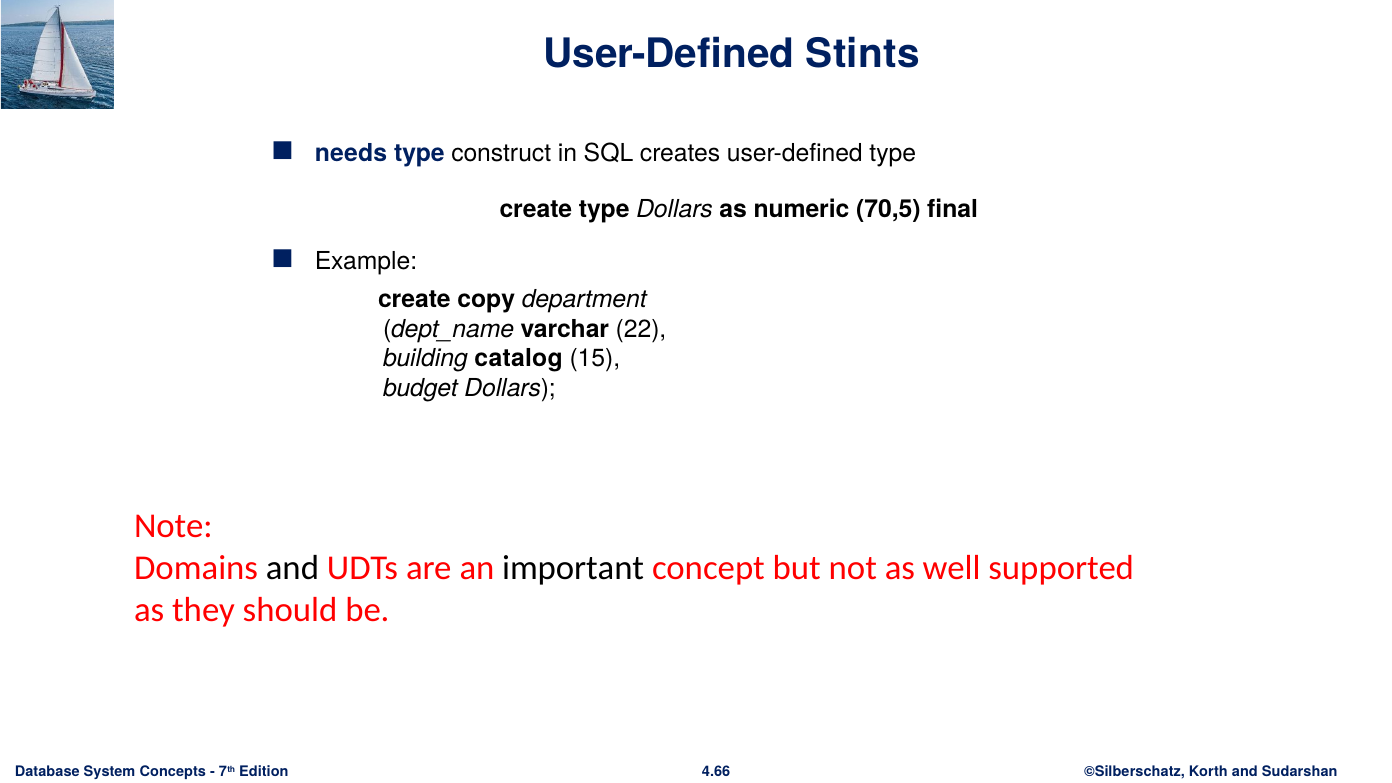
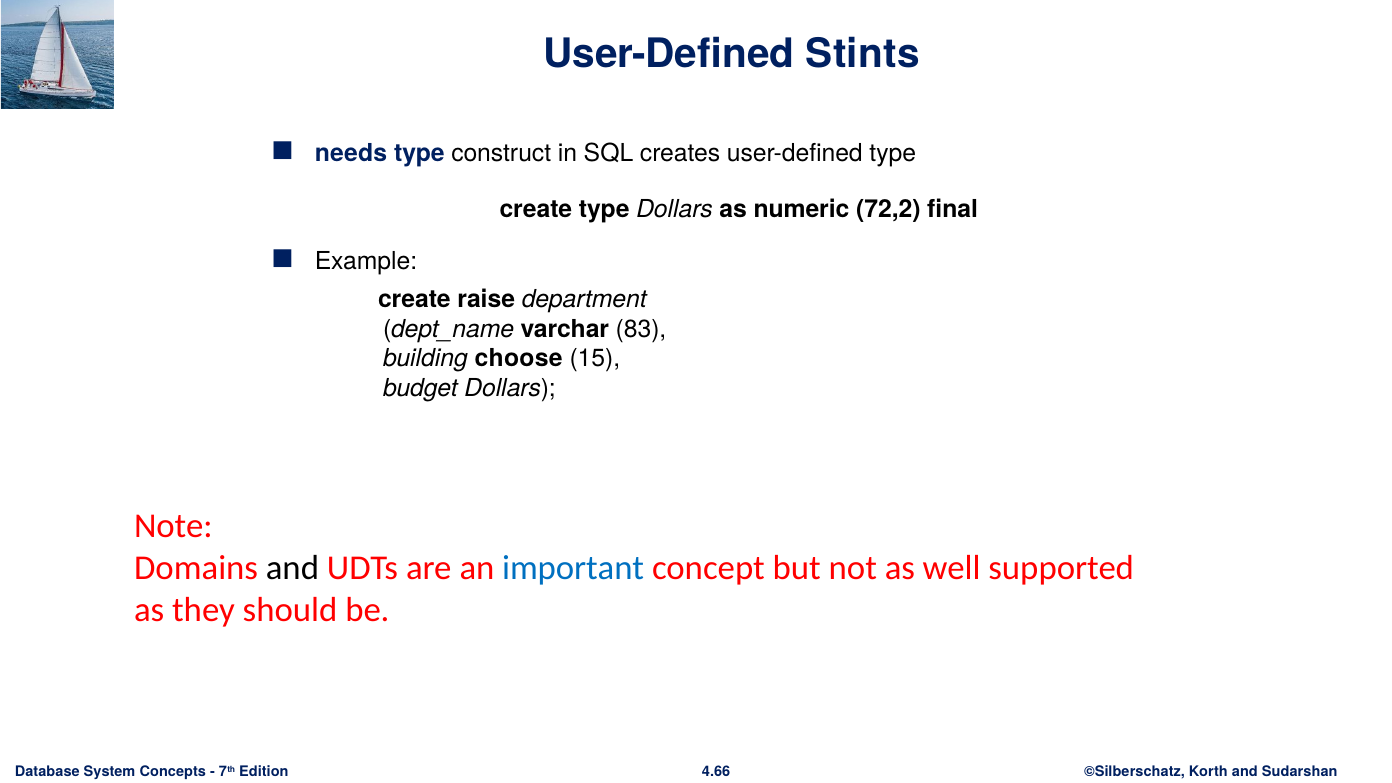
70,5: 70,5 -> 72,2 (888, 209)
copy: copy -> raise (486, 300)
22: 22 -> 83 (641, 329)
catalog: catalog -> choose (519, 359)
important colour: black -> blue (573, 568)
